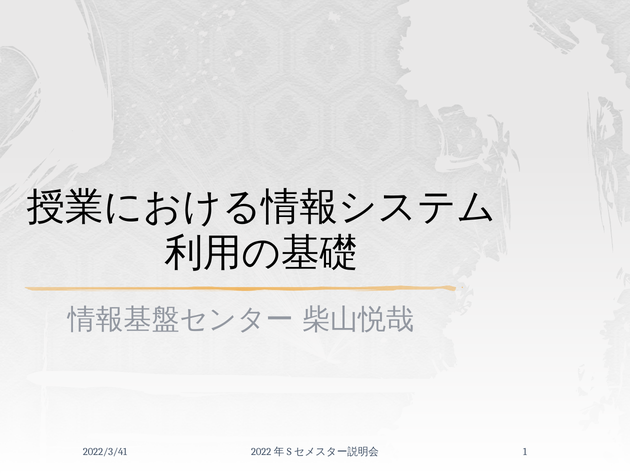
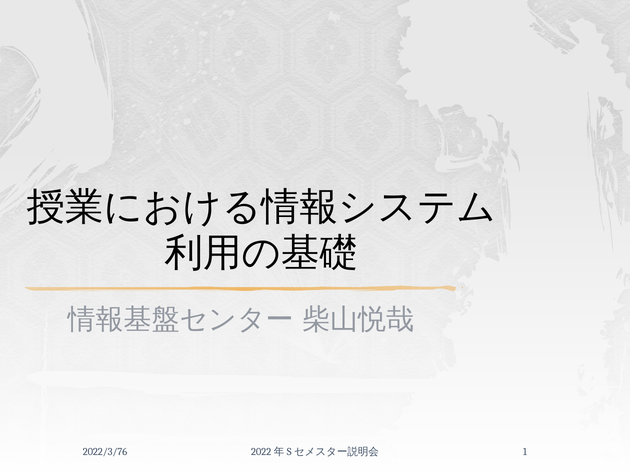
2022/3/41: 2022/3/41 -> 2022/3/76 (105, 451)
